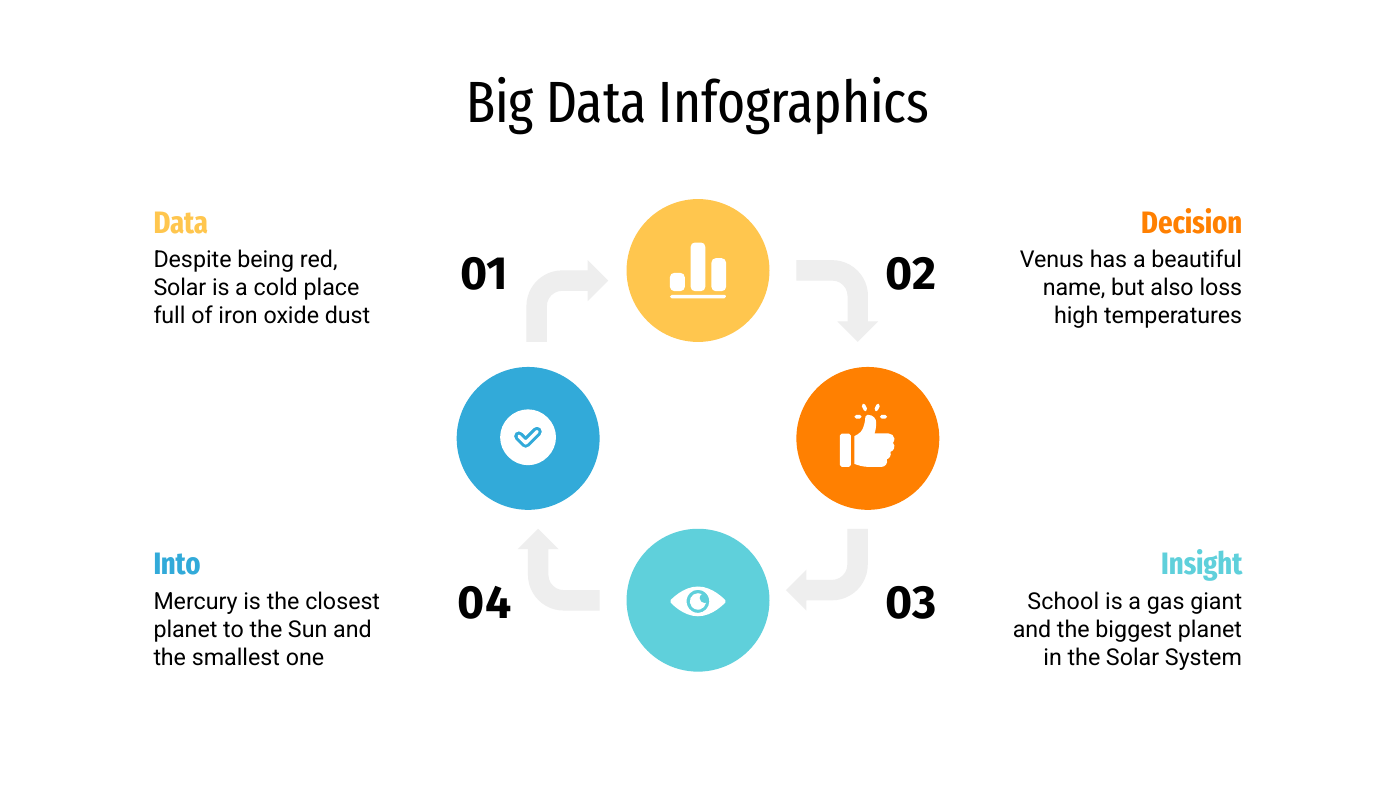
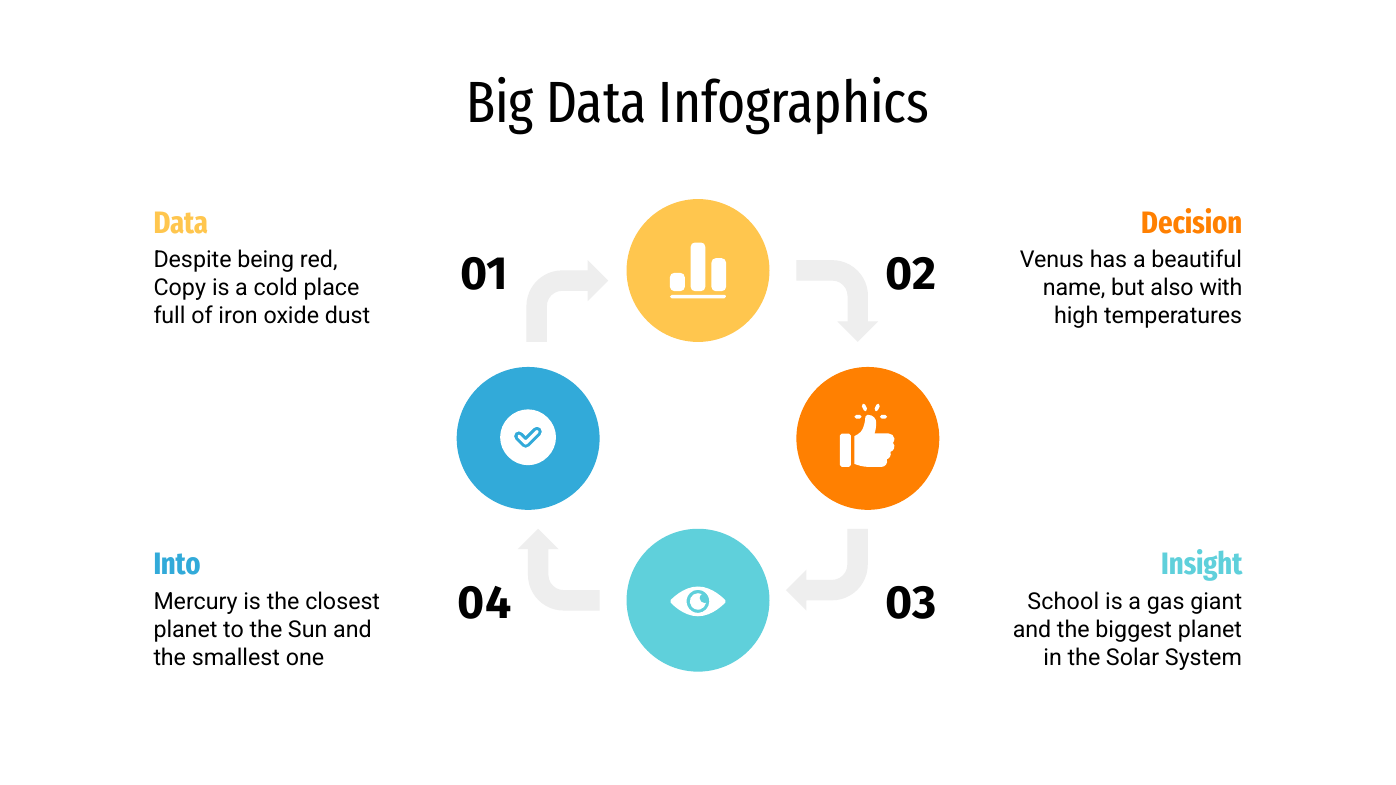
Solar: Solar -> Copy (180, 288)
loss: loss -> with (1221, 288)
